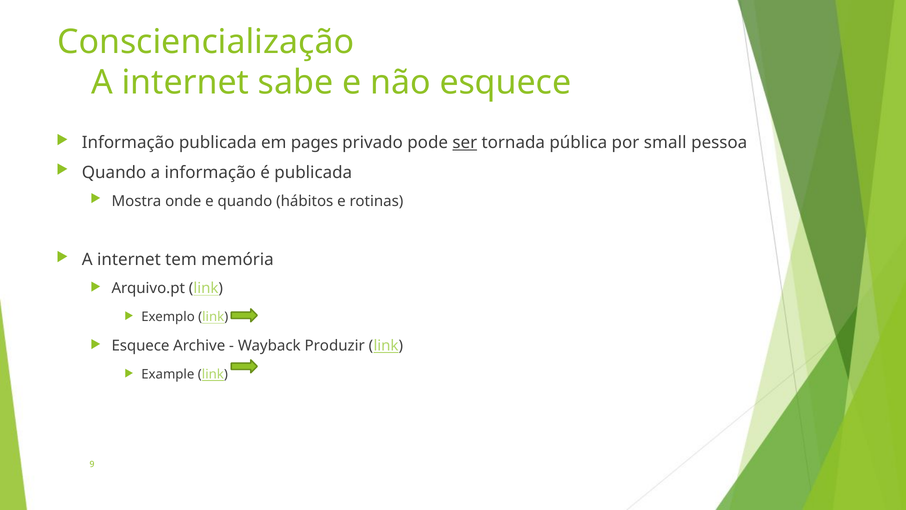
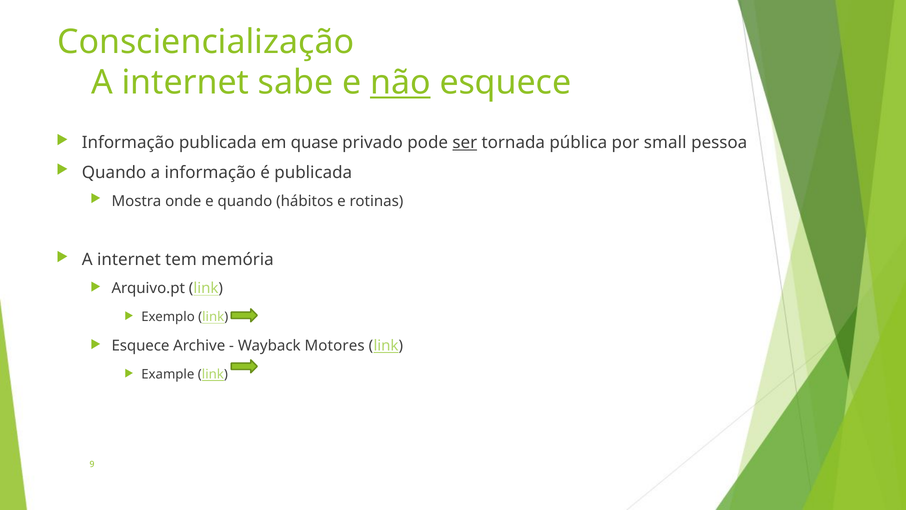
não underline: none -> present (400, 83)
pages: pages -> quase (314, 142)
Produzir: Produzir -> Motores (335, 345)
